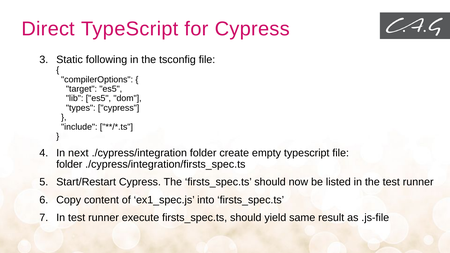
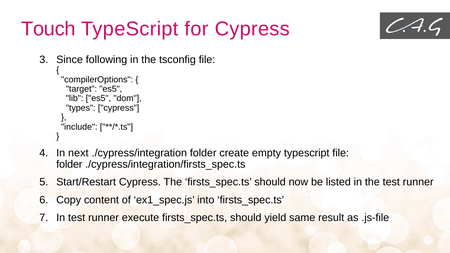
Direct: Direct -> Touch (48, 29)
Static: Static -> Since (70, 60)
